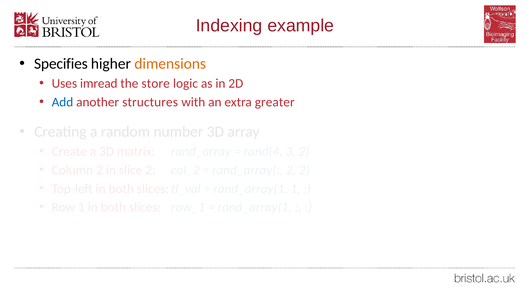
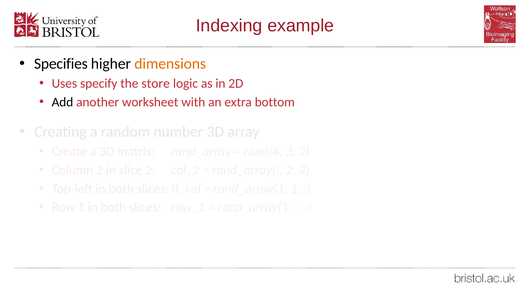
imread: imread -> specify (99, 84)
Add colour: blue -> black (62, 102)
structures: structures -> worksheet (150, 102)
greater: greater -> bottom (275, 102)
